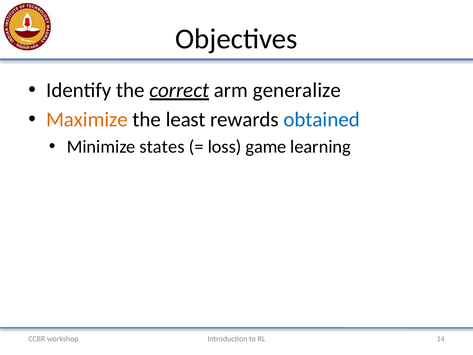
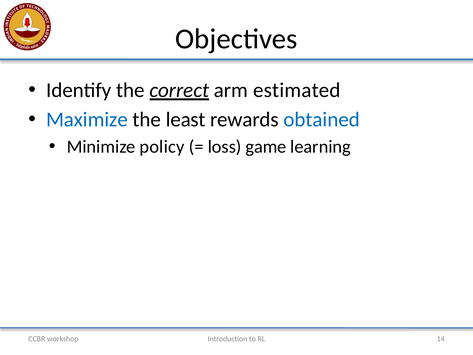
generalize: generalize -> estimated (297, 90)
Maximize colour: orange -> blue (87, 120)
states: states -> policy (162, 147)
